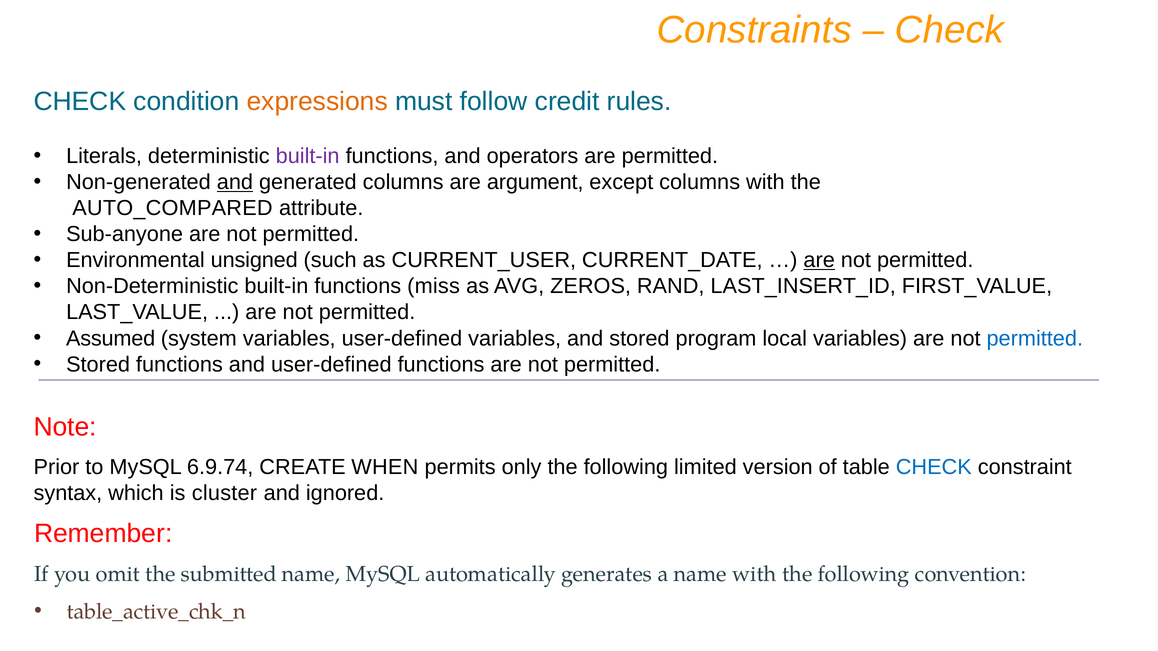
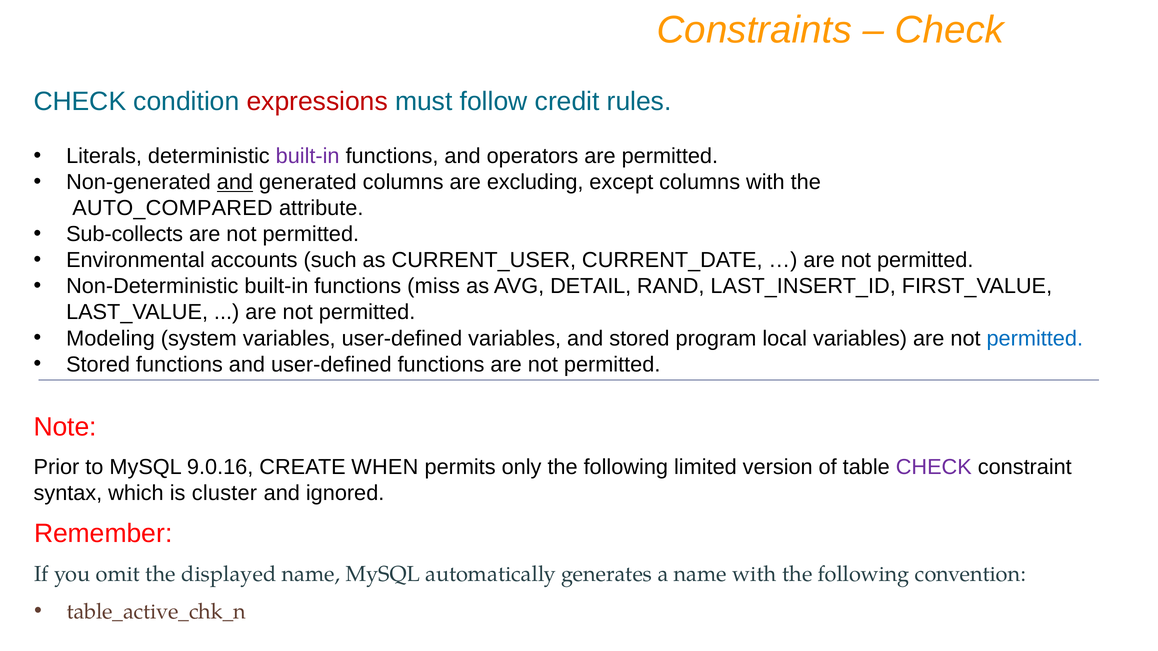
expressions colour: orange -> red (317, 102)
argument: argument -> excluding (535, 182)
Sub-anyone: Sub-anyone -> Sub-collects (125, 234)
unsigned: unsigned -> accounts (254, 260)
are underline: present -> none (819, 260)
ZEROS: ZEROS -> DETAIL (591, 286)
Assumed: Assumed -> Modeling (110, 339)
6.9.74: 6.9.74 -> 9.0.16 (220, 467)
CHECK colour: blue -> purple (934, 467)
submitted: submitted -> displayed (229, 574)
